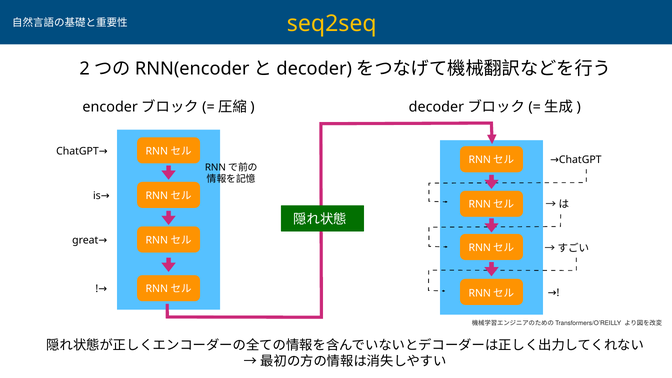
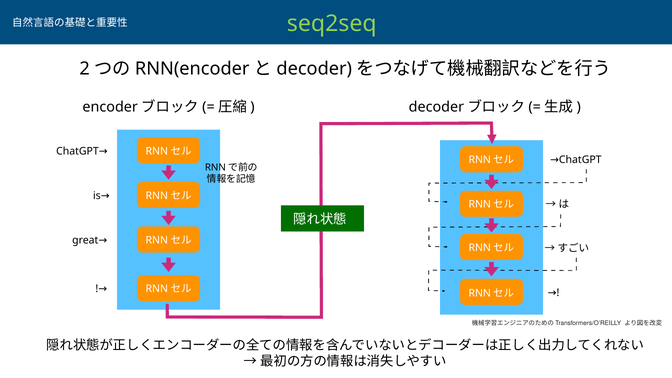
seq2seq colour: yellow -> light green (332, 24)
